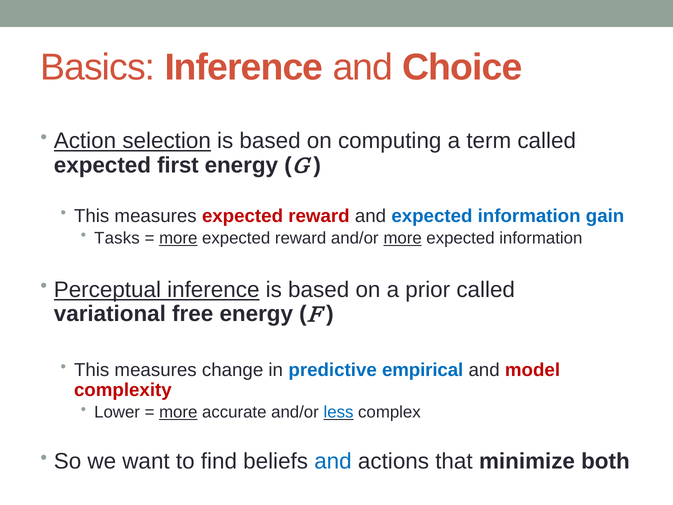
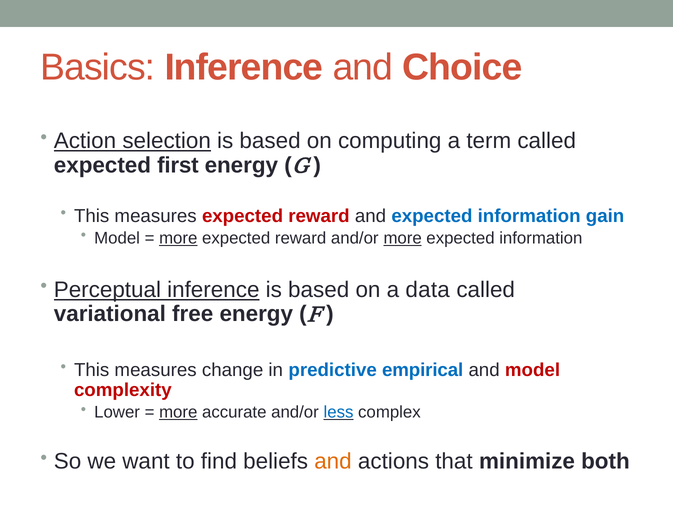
Tasks: Tasks -> Model (117, 238)
prior: prior -> data (428, 290)
and colour: blue -> orange (333, 461)
